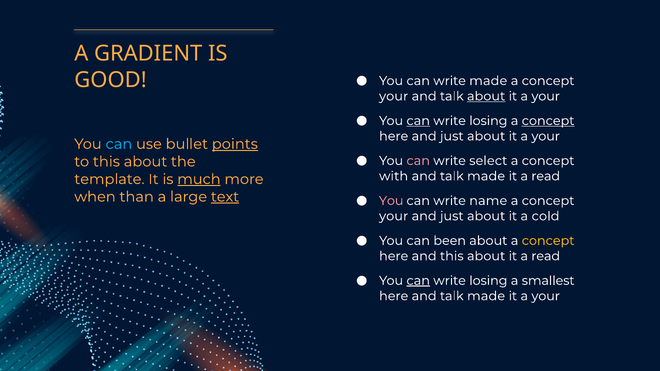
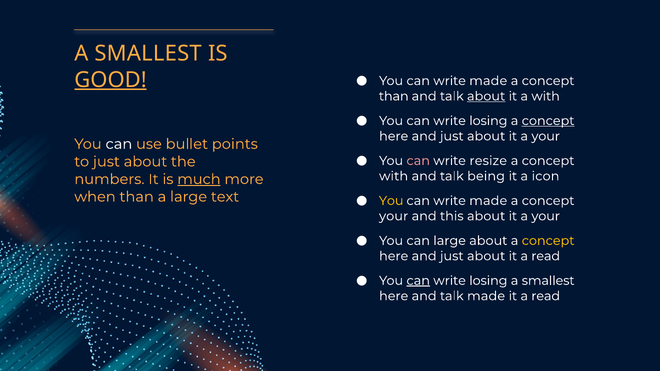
GRADIENT: GRADIENT -> SMALLEST (148, 53)
GOOD underline: none -> present (111, 80)
your: your -> than (394, 96)
your: your -> with (546, 96)
can underline: present -> none (418, 121)
can colour: light blue -> white (119, 144)
points underline: present -> none (235, 144)
select: select -> resize (488, 161)
to this: this -> just (106, 162)
made: made -> being (486, 176)
read: read -> icon (546, 176)
template: template -> numbers (109, 179)
text underline: present -> none (225, 197)
You colour: pink -> yellow (391, 201)
name: name -> made (488, 201)
just: just -> this (452, 216)
cold: cold -> your (546, 216)
can been: been -> large (450, 241)
this: this -> just (452, 256)
your: your -> read (546, 296)
